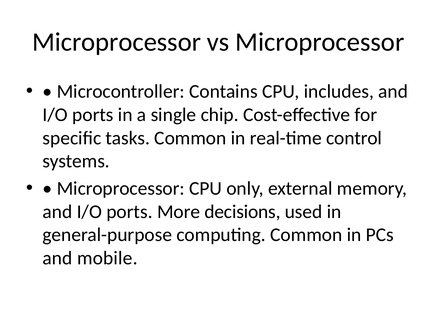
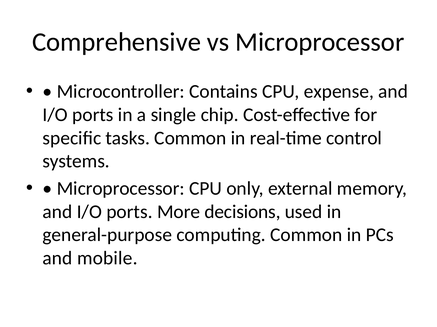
Microprocessor: Microprocessor -> Comprehensive (117, 42)
includes: includes -> expense (339, 92)
